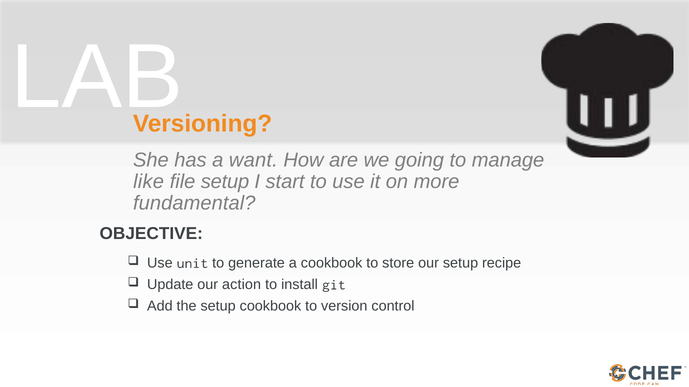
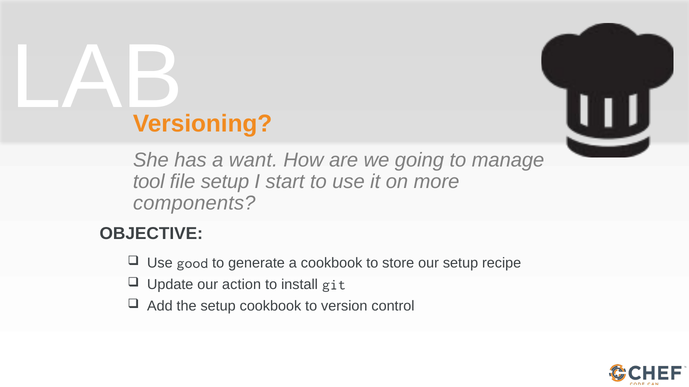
like: like -> tool (149, 182)
fundamental: fundamental -> components (194, 204)
unit: unit -> good (192, 263)
